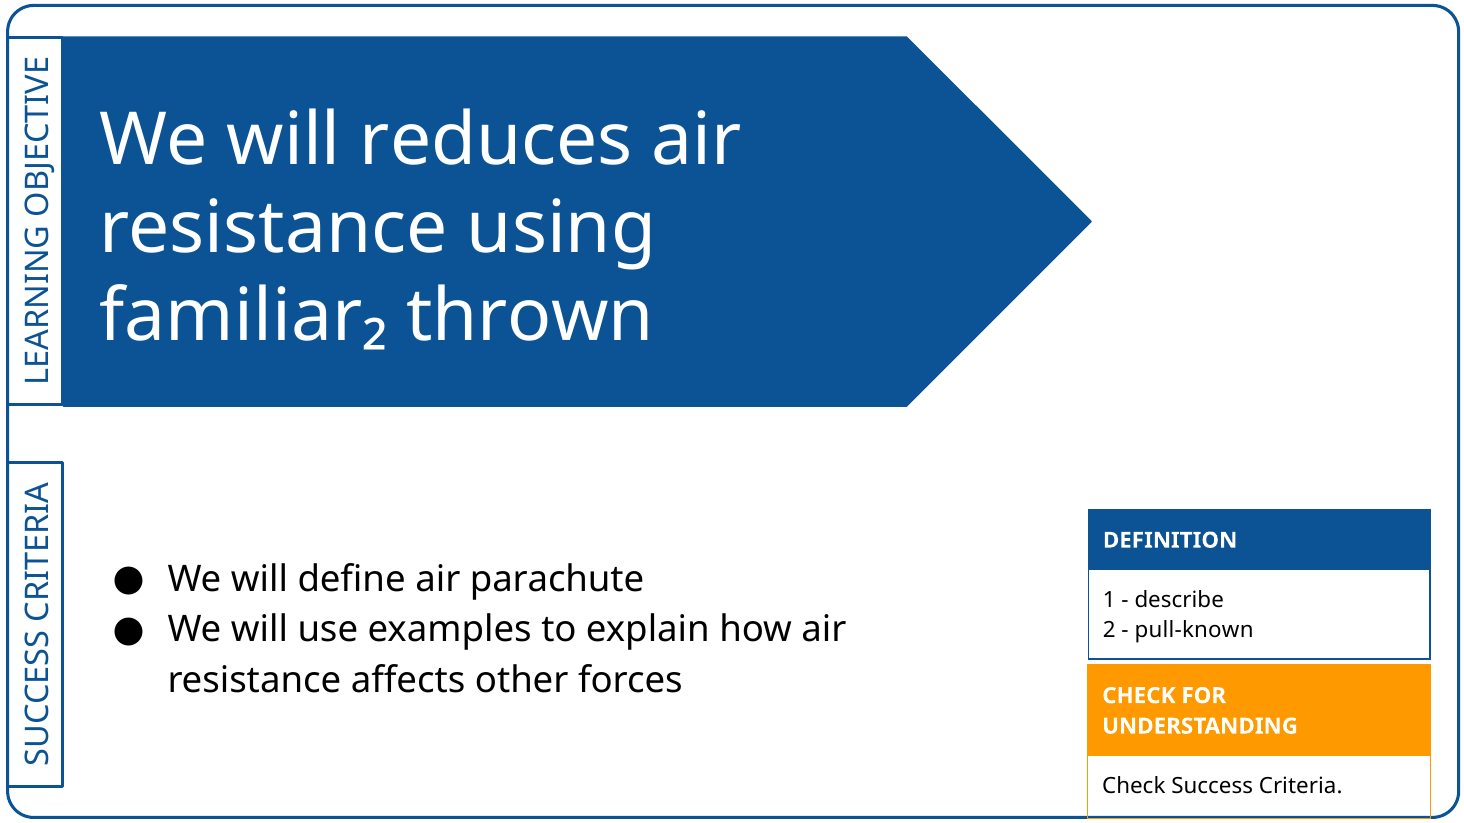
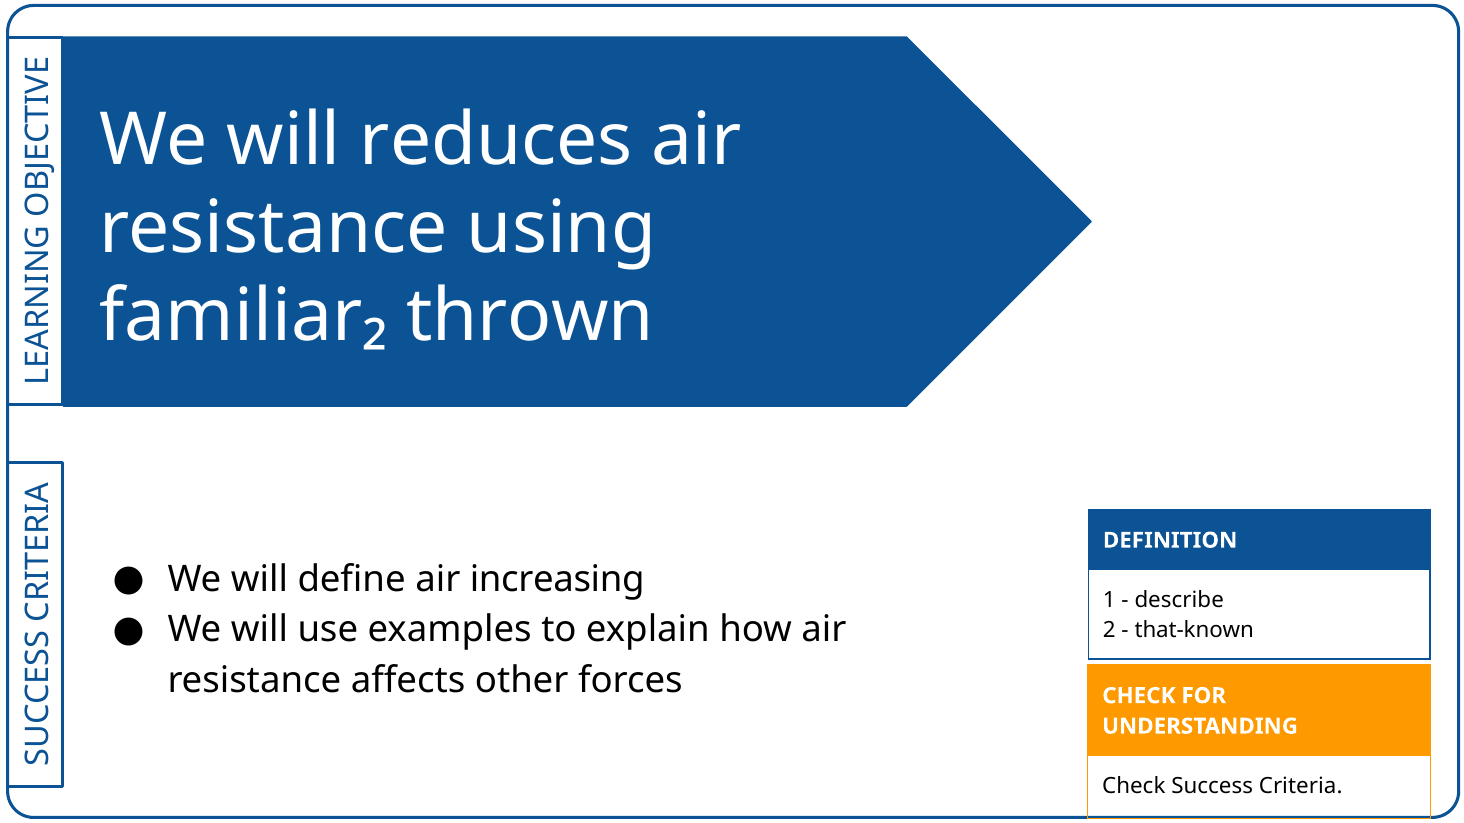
parachute: parachute -> increasing (557, 579)
pull-known: pull-known -> that-known (1194, 631)
